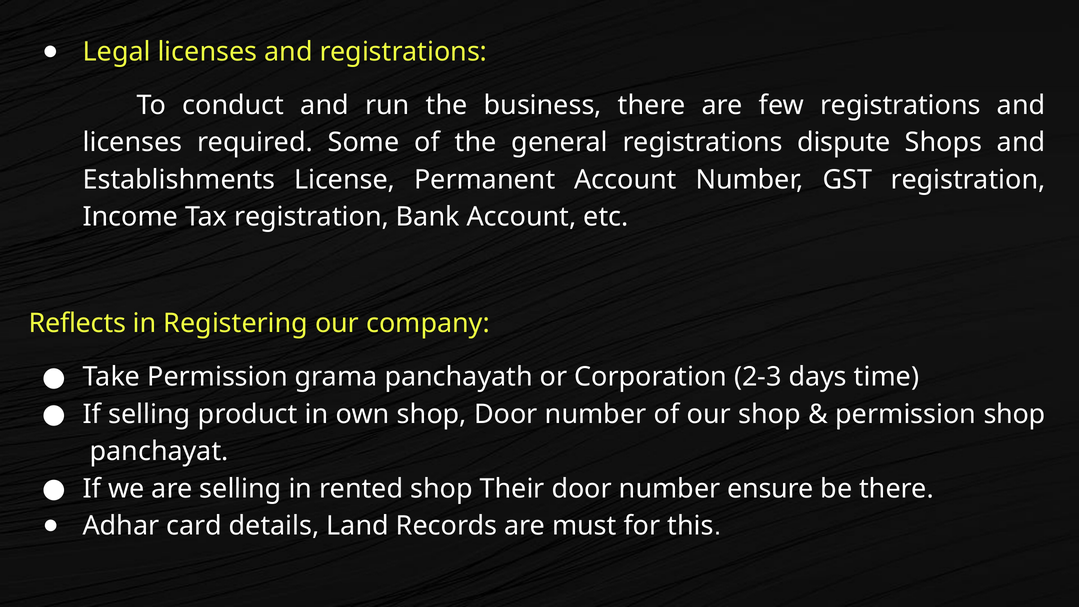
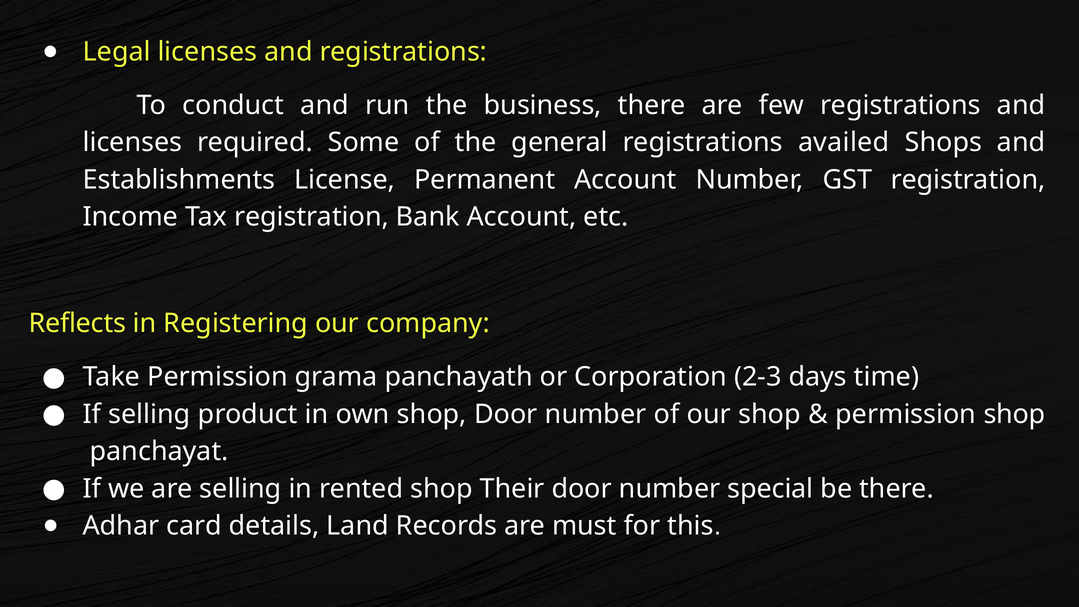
dispute: dispute -> availed (844, 143)
ensure: ensure -> special (770, 489)
